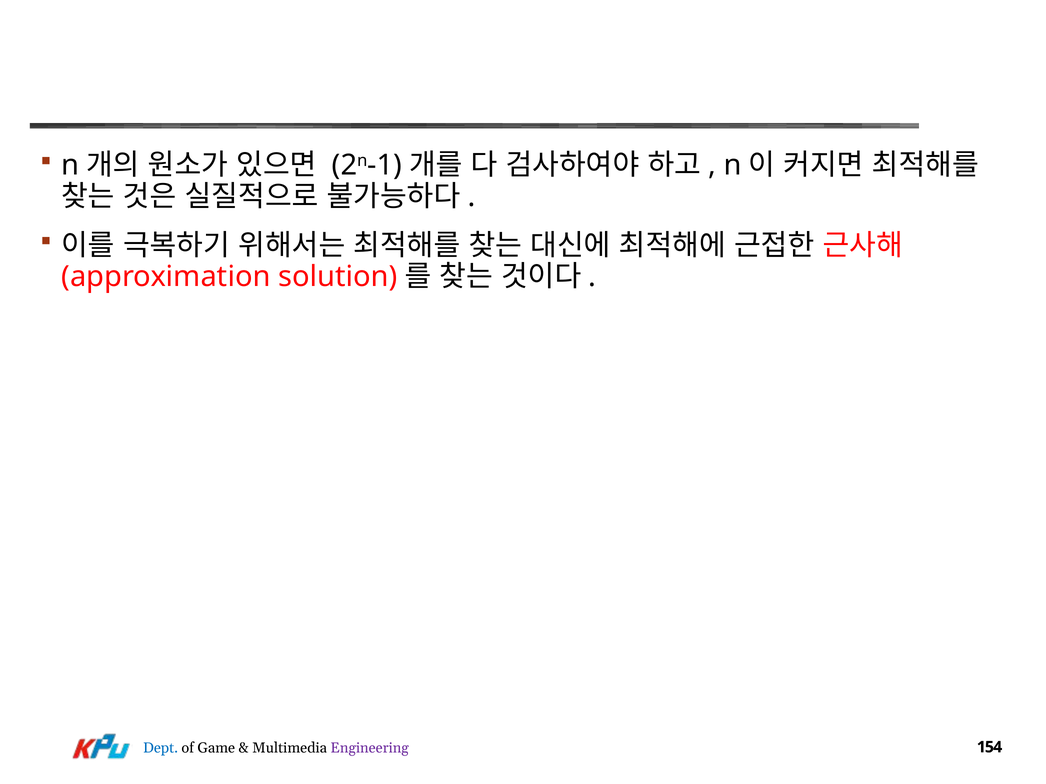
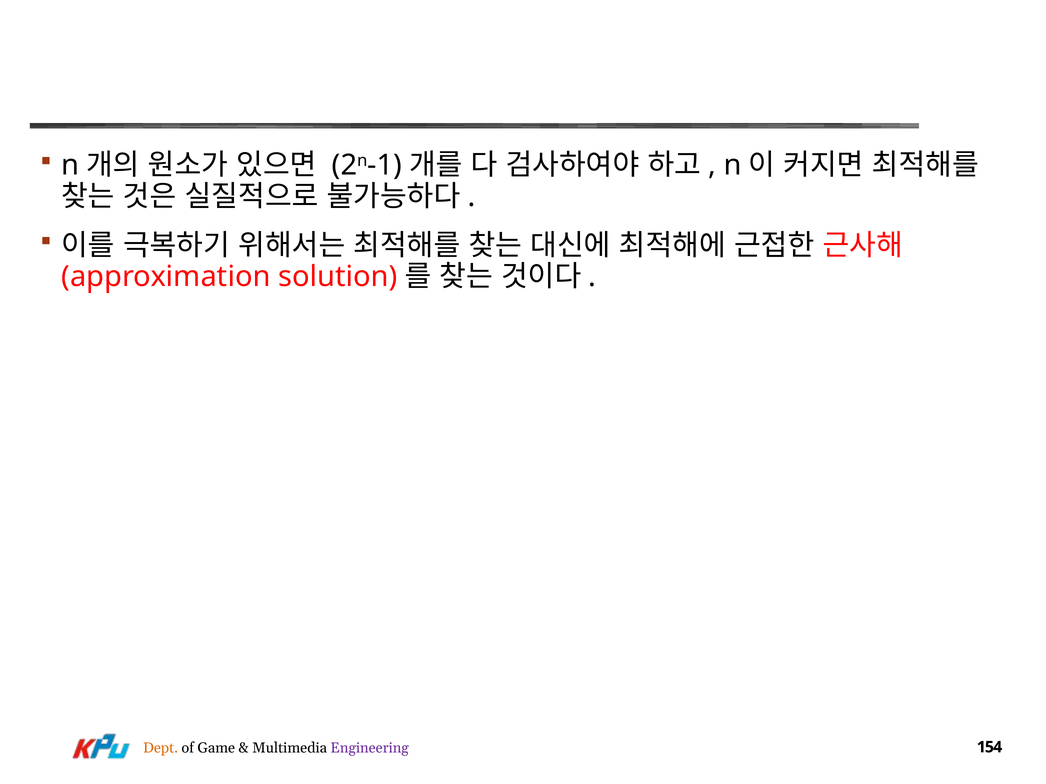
Dept colour: blue -> orange (161, 748)
